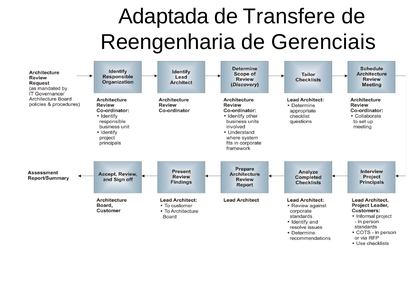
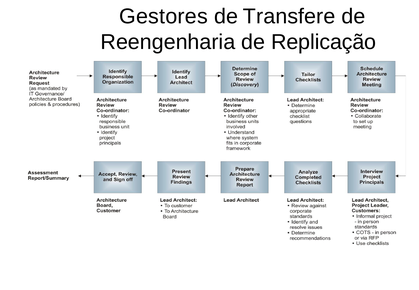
Adaptada: Adaptada -> Gestores (164, 16)
Gerenciais: Gerenciais -> Replicação (324, 42)
